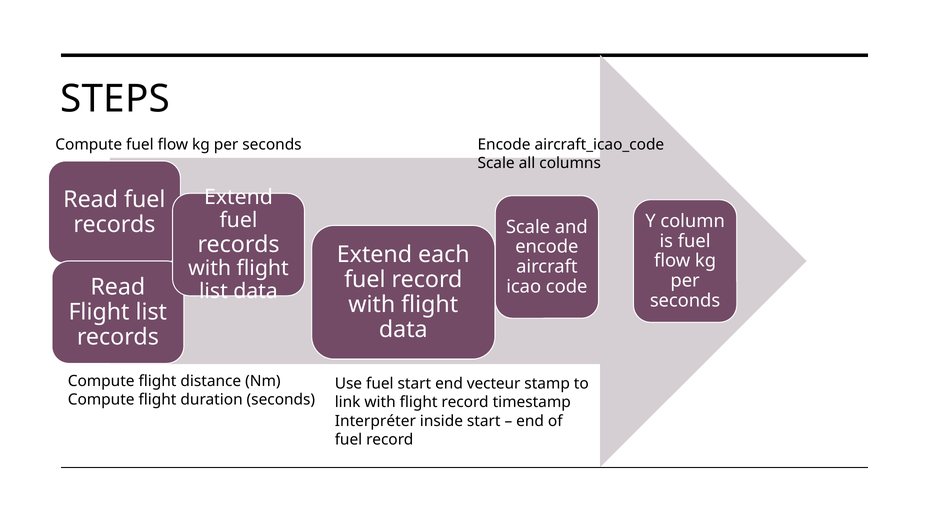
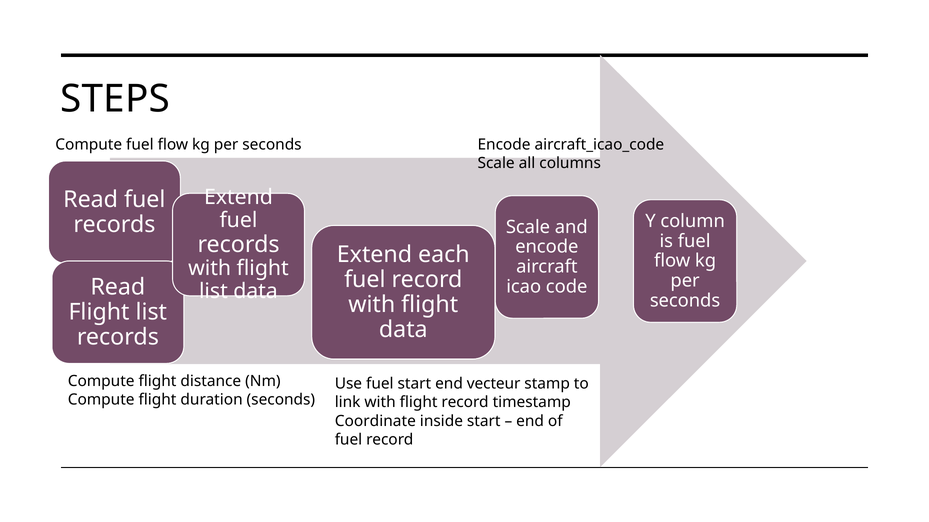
Interpréter: Interpréter -> Coordinate (375, 421)
